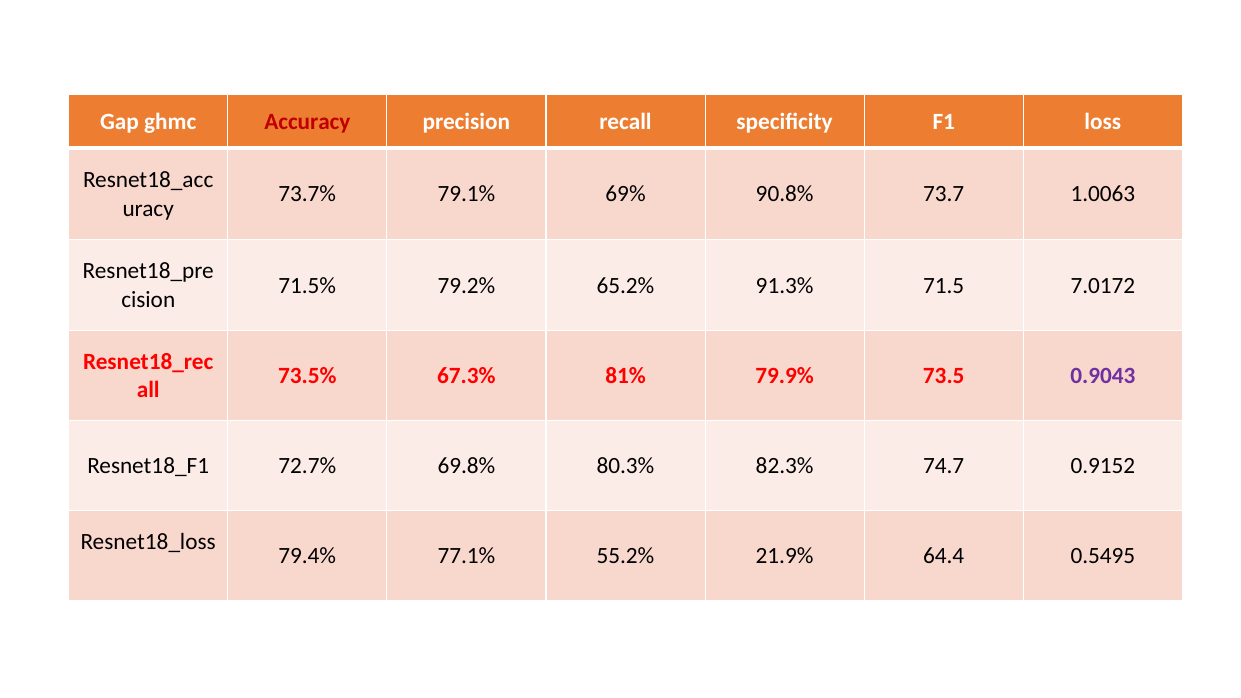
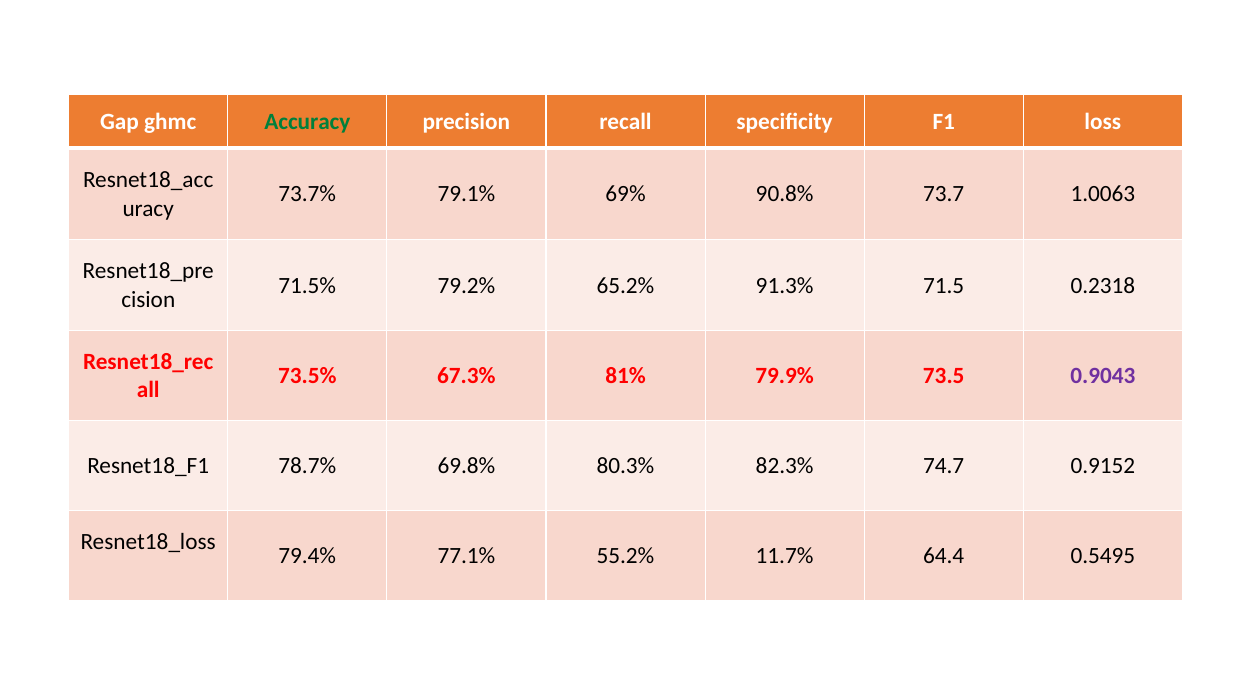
Accuracy colour: red -> green (307, 122)
7.0172: 7.0172 -> 0.2318 (1103, 285)
72.7%: 72.7% -> 78.7% (307, 466)
21.9%: 21.9% -> 11.7% (785, 556)
